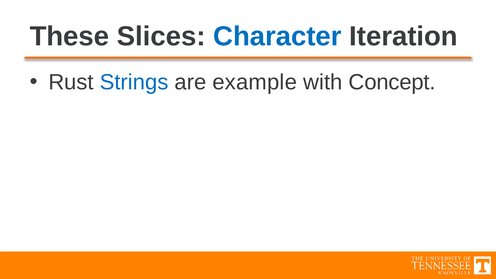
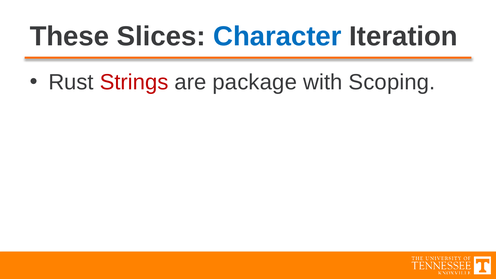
Strings colour: blue -> red (134, 82)
example: example -> package (255, 82)
Concept: Concept -> Scoping (392, 82)
